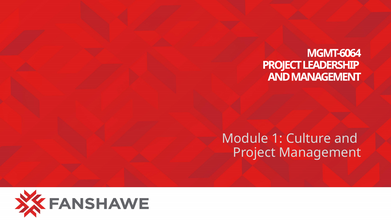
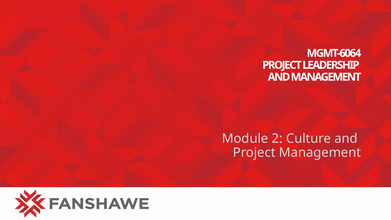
1: 1 -> 2 (277, 138)
